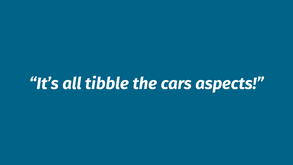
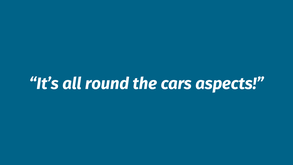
tibble: tibble -> round (107, 84)
